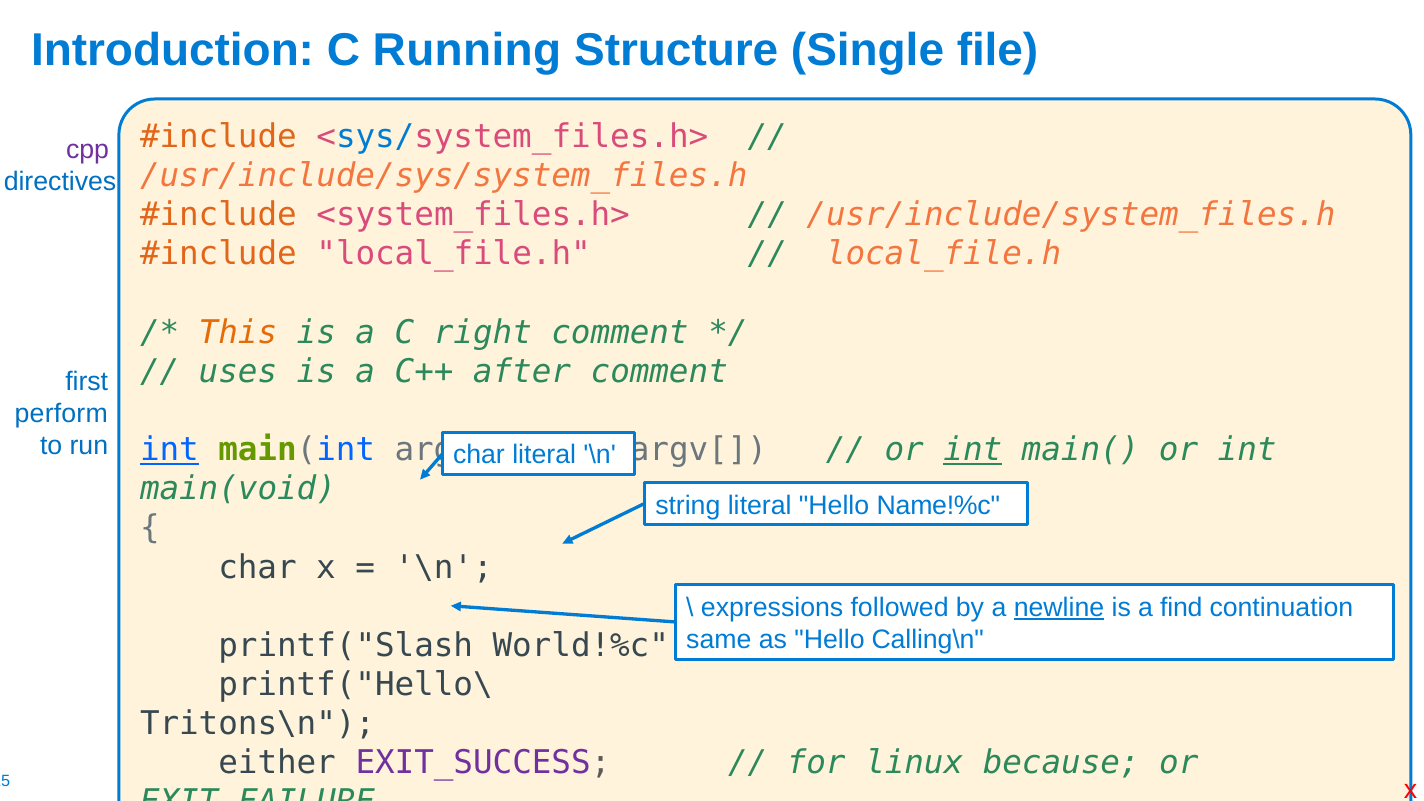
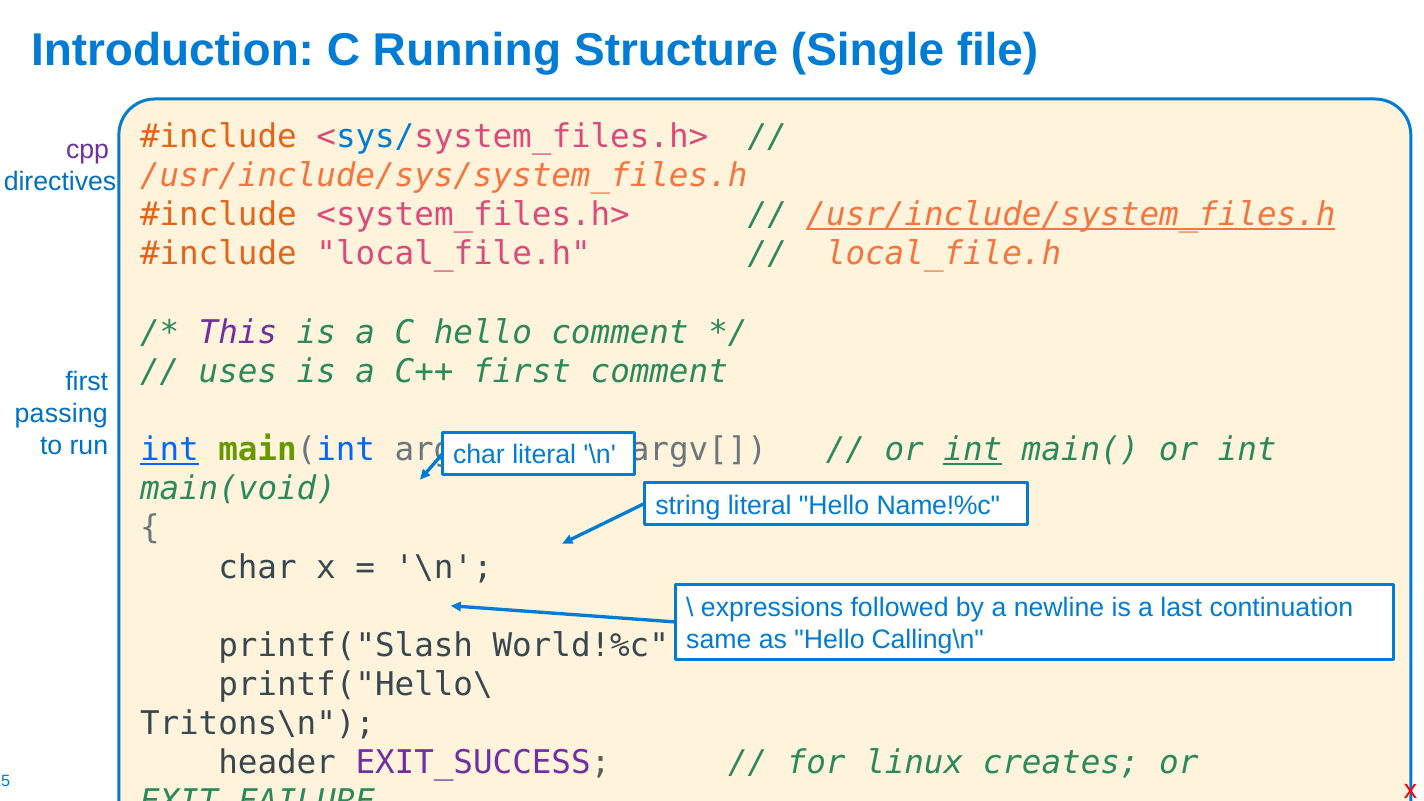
/usr/include/system_files.h underline: none -> present (1071, 215)
This colour: orange -> purple (238, 332)
C right: right -> hello (483, 332)
C++ after: after -> first (522, 372)
perform: perform -> passing (61, 414)
newline underline: present -> none (1059, 608)
find: find -> last (1181, 608)
either: either -> header (277, 763)
because: because -> creates (1061, 763)
